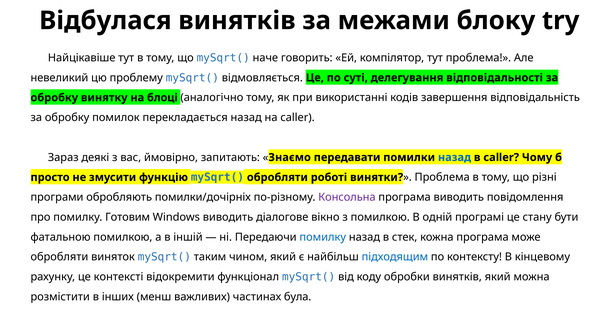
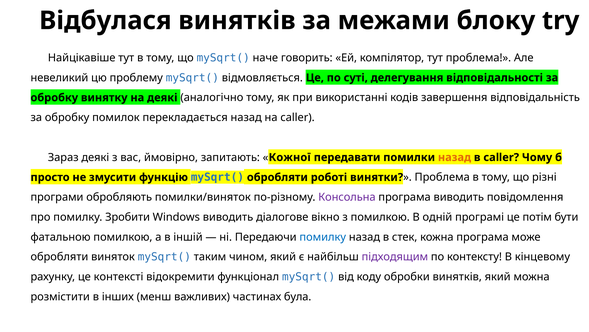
на блоці: блоці -> деякі (162, 97)
Знаємо: Знаємо -> Кожної (290, 157)
назад colour: blue -> orange (455, 157)
помилки/дочірніх: помилки/дочірніх -> помилки/виняток (203, 197)
Готовим: Готовим -> Зробити (128, 217)
стану: стану -> потім (537, 217)
підходящим colour: blue -> purple (395, 256)
